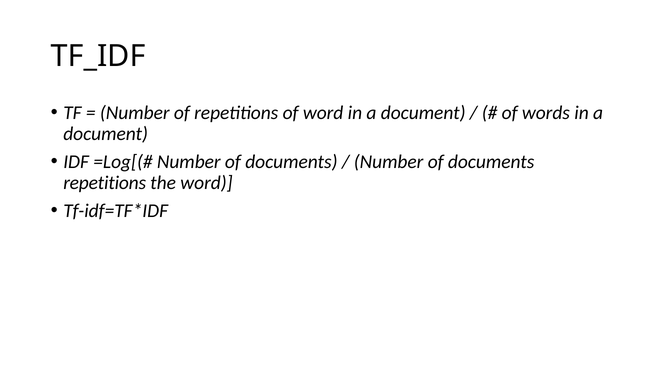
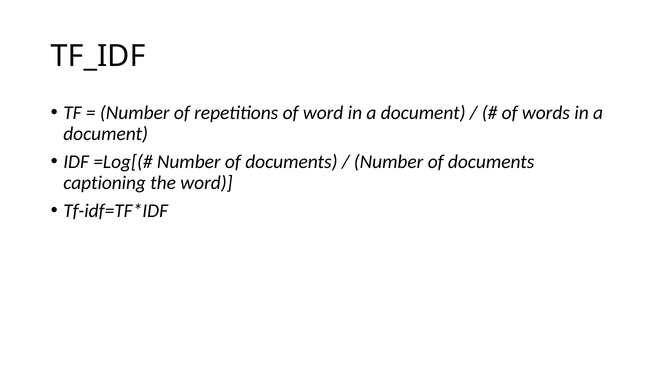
repetitions: repetitions -> captioning (105, 182)
